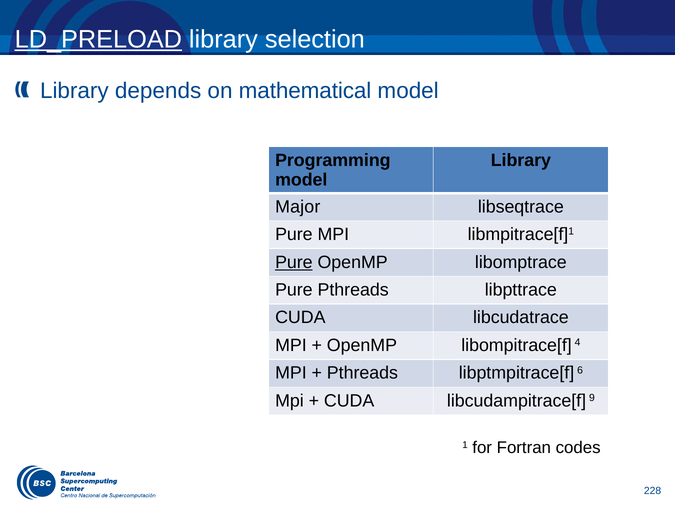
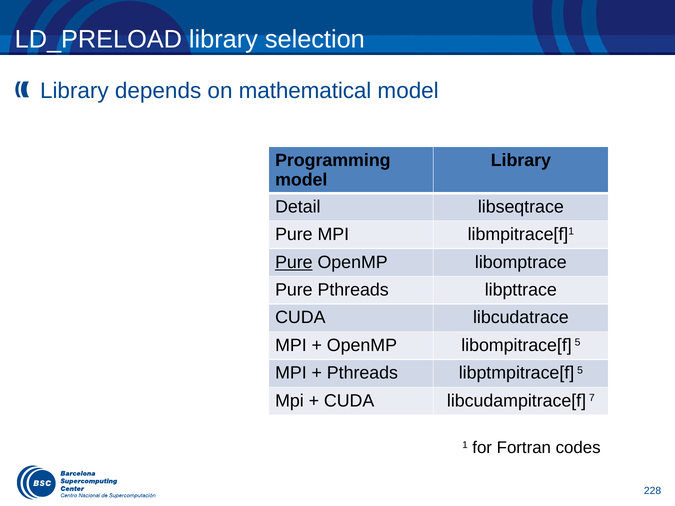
LD_PRELOAD underline: present -> none (98, 40)
Major: Major -> Detail (298, 207)
libompitrace[f 4: 4 -> 5 (578, 343)
libptmpitrace[f 6: 6 -> 5 (580, 370)
9: 9 -> 7 (592, 398)
